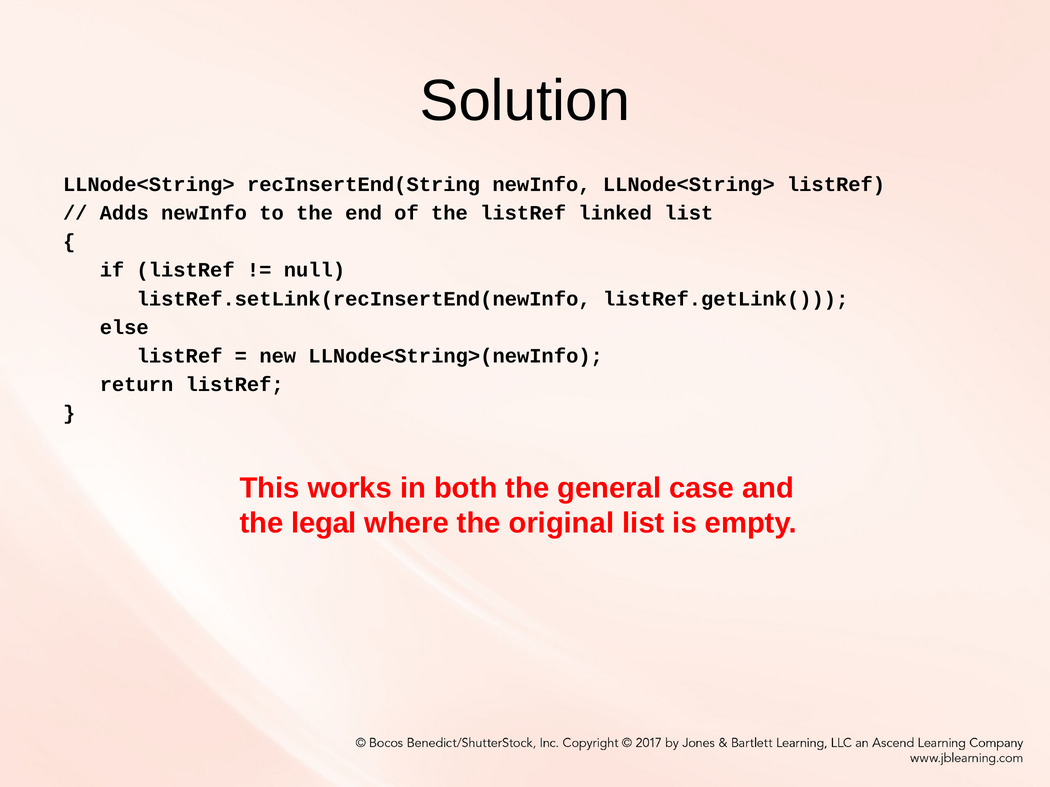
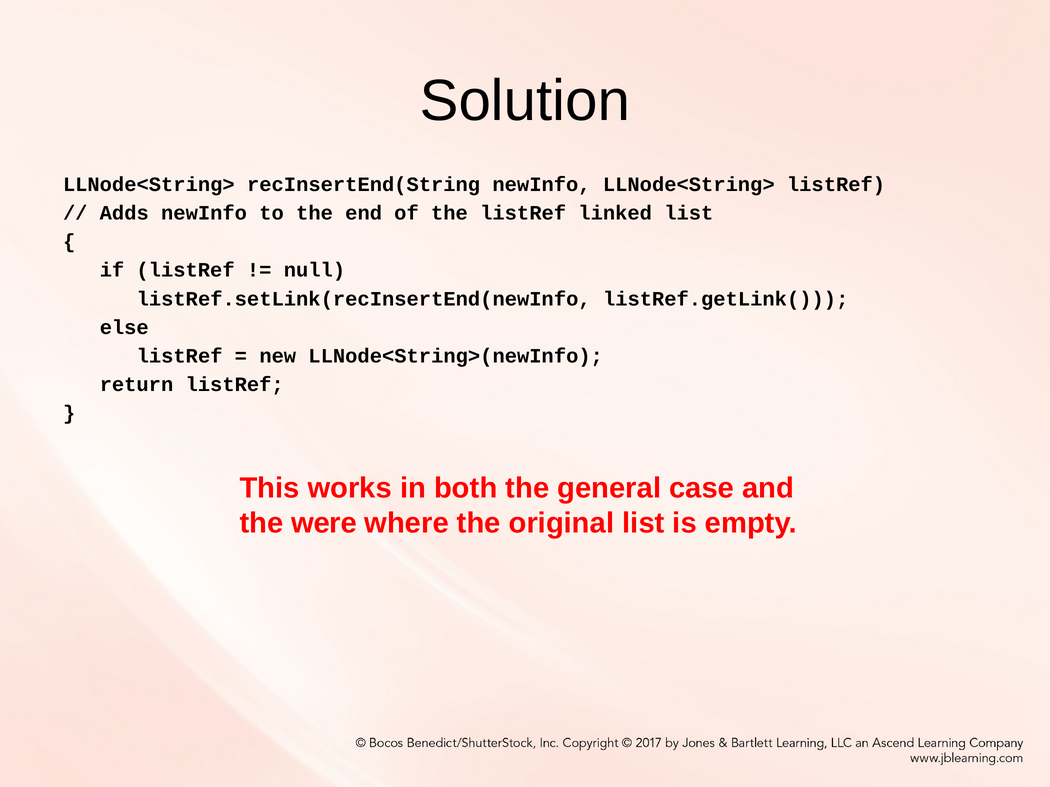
legal: legal -> were (324, 523)
